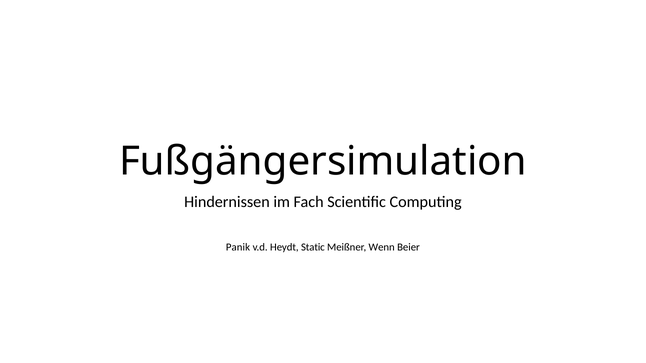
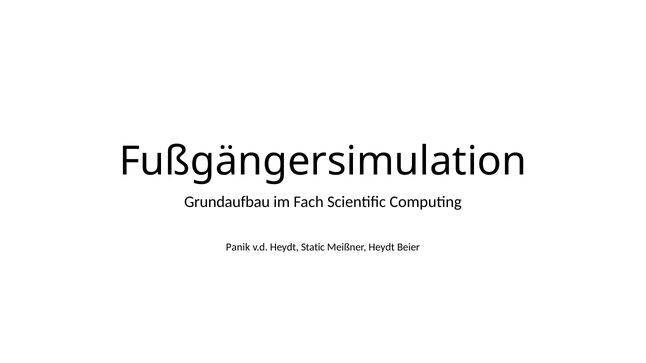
Hindernissen: Hindernissen -> Grundaufbau (227, 202)
Meißner Wenn: Wenn -> Heydt (382, 247)
